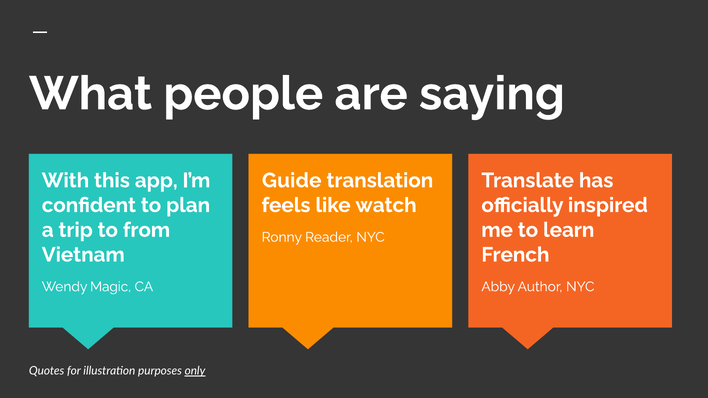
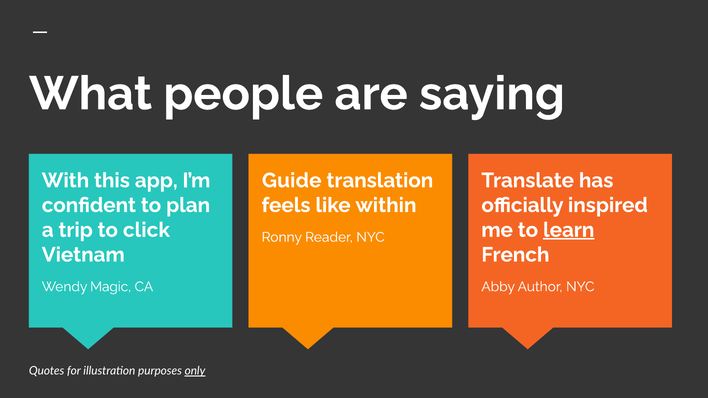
watch: watch -> within (386, 205)
from: from -> click (146, 230)
learn underline: none -> present (569, 230)
